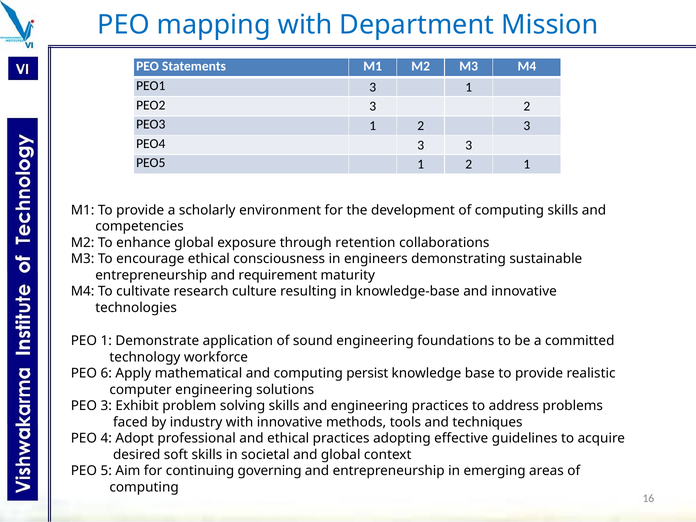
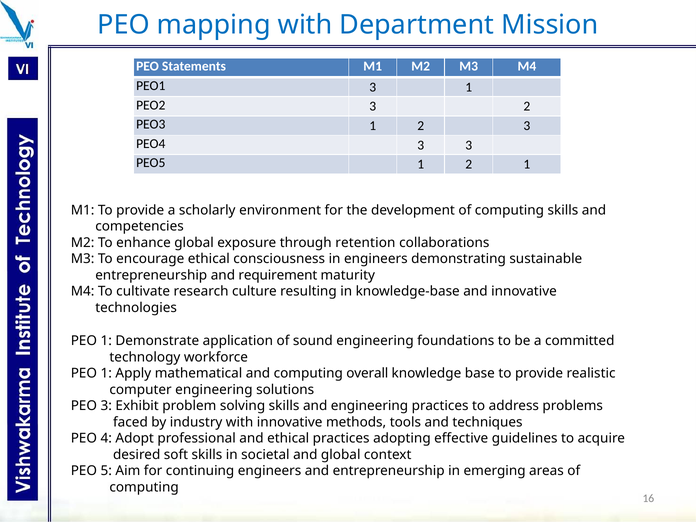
6: 6 -> 1 (106, 374)
persist: persist -> overall (367, 374)
continuing governing: governing -> engineers (270, 471)
